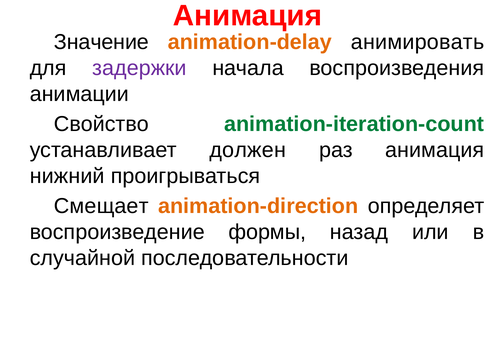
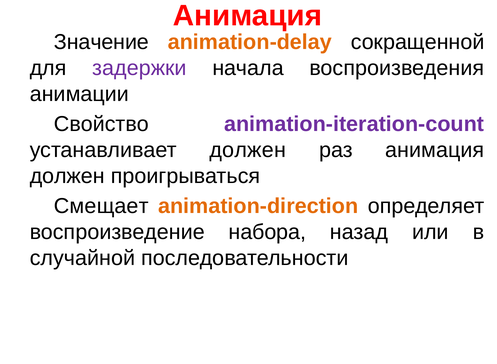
анимировать: анимировать -> сокращенной (418, 42)
animation-iteration-count colour: green -> purple (354, 124)
нижний: нижний -> должен (67, 176)
формы: формы -> набора (267, 232)
